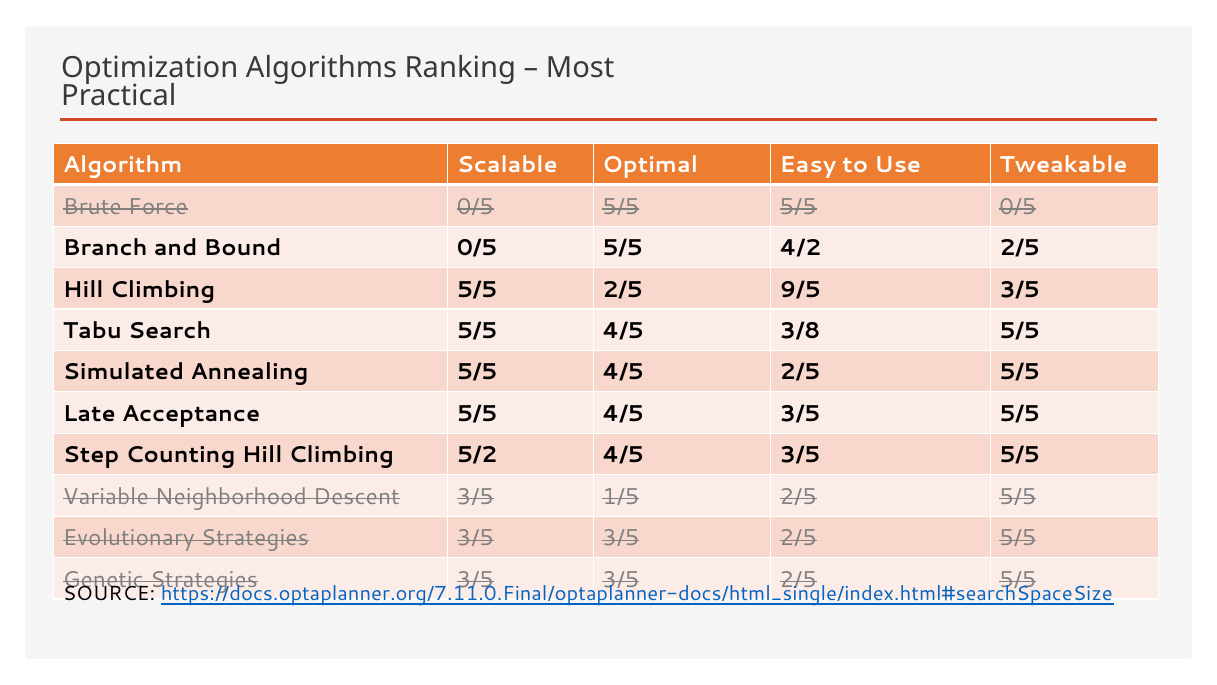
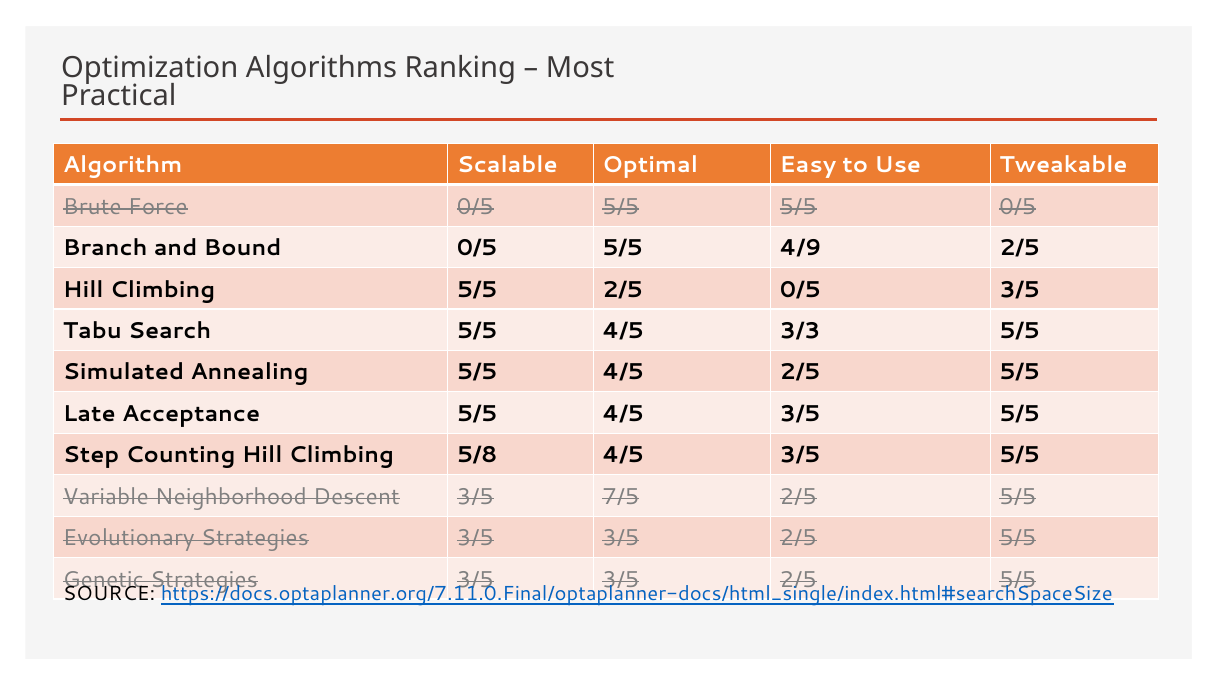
4/2: 4/2 -> 4/9 (801, 248)
2/5 9/5: 9/5 -> 0/5 (800, 289)
3/8: 3/8 -> 3/3 (800, 331)
5/2: 5/2 -> 5/8 (477, 455)
1/5: 1/5 -> 7/5 (621, 496)
